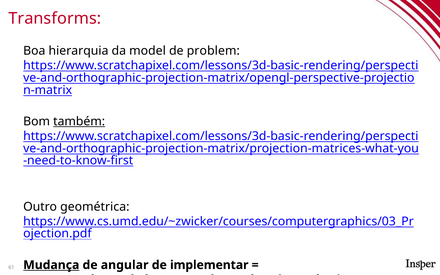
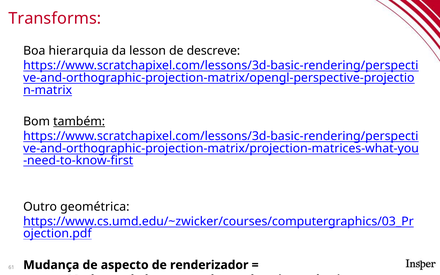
model: model -> lesson (148, 51)
problem: problem -> descreve (213, 51)
Mudança underline: present -> none (51, 265)
angular: angular -> aspecto (125, 265)
implementar: implementar -> renderizador (209, 265)
